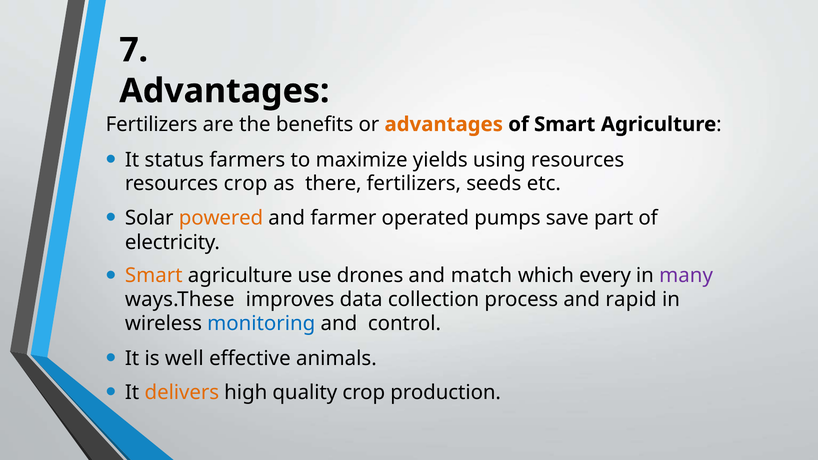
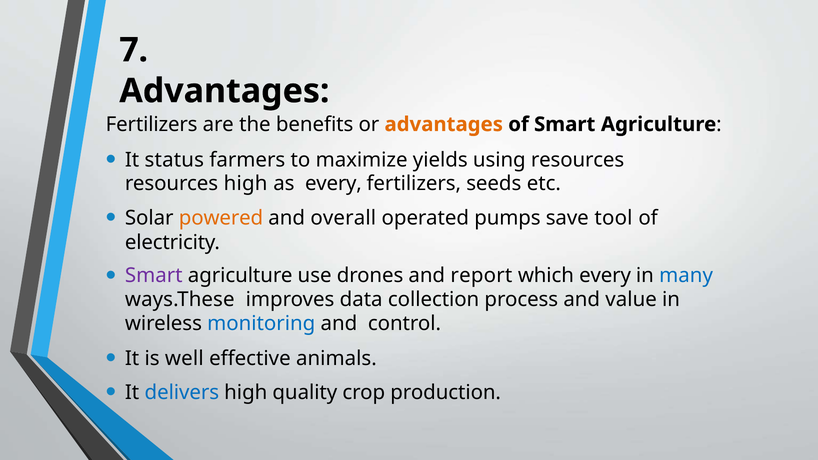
resources crop: crop -> high (246, 184)
as there: there -> every (333, 184)
farmer: farmer -> overall (343, 218)
part: part -> tool (614, 218)
Smart colour: orange -> purple (154, 275)
match: match -> report (481, 275)
many colour: purple -> blue (686, 275)
rapid: rapid -> value (631, 300)
delivers colour: orange -> blue (182, 392)
